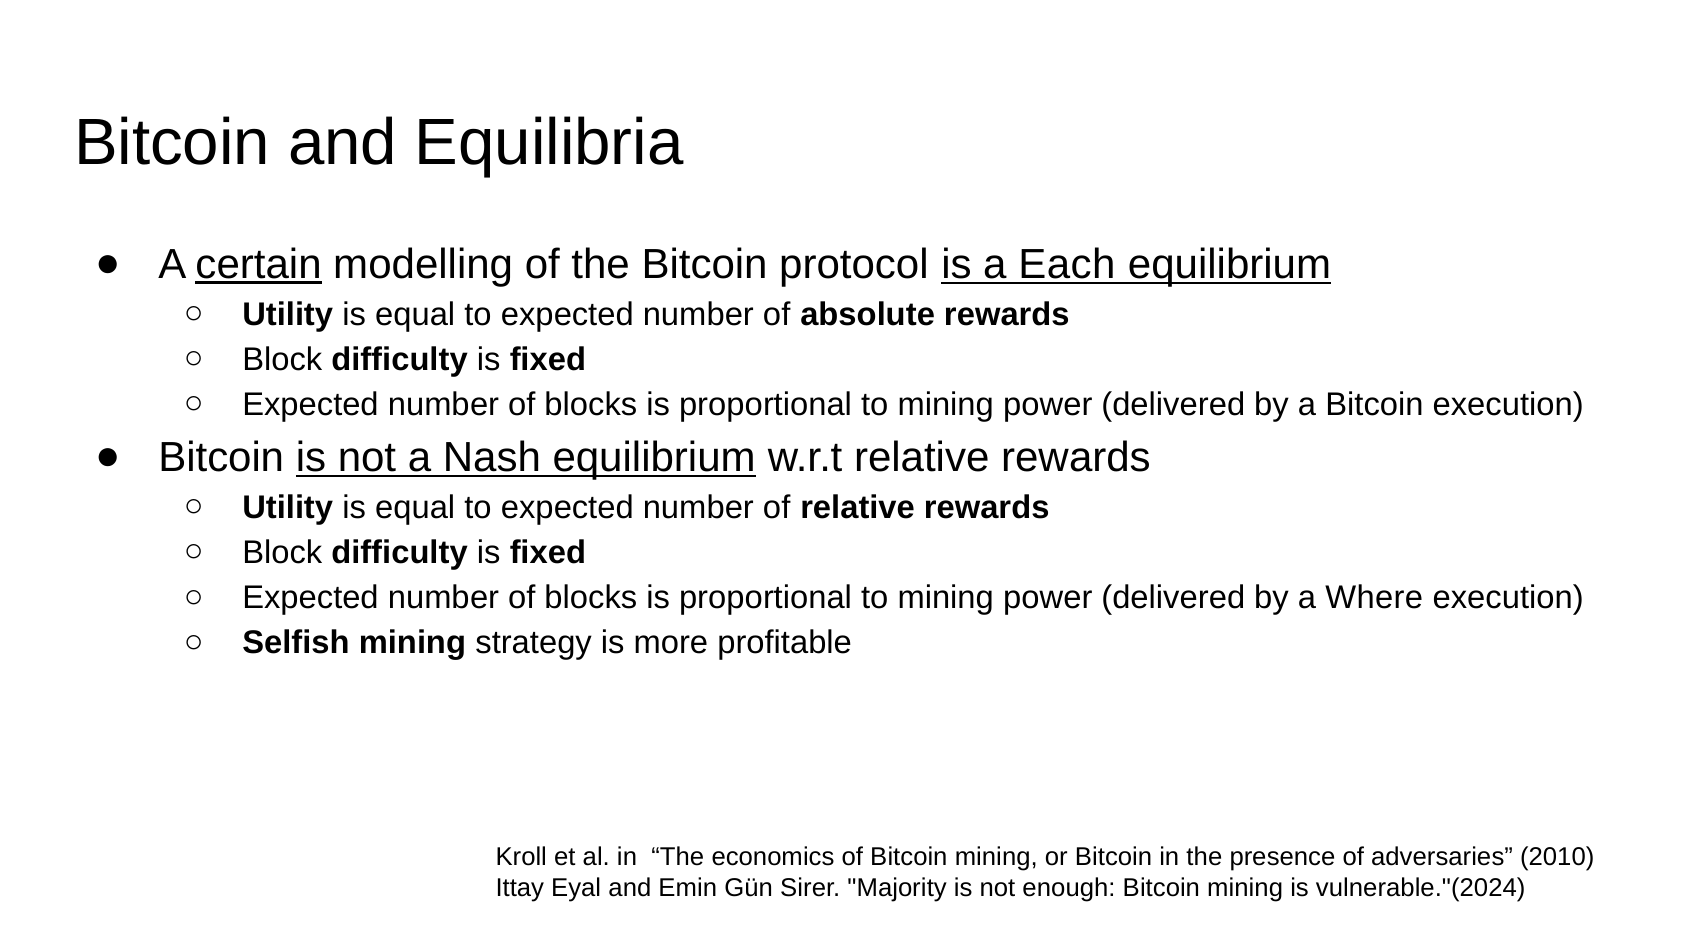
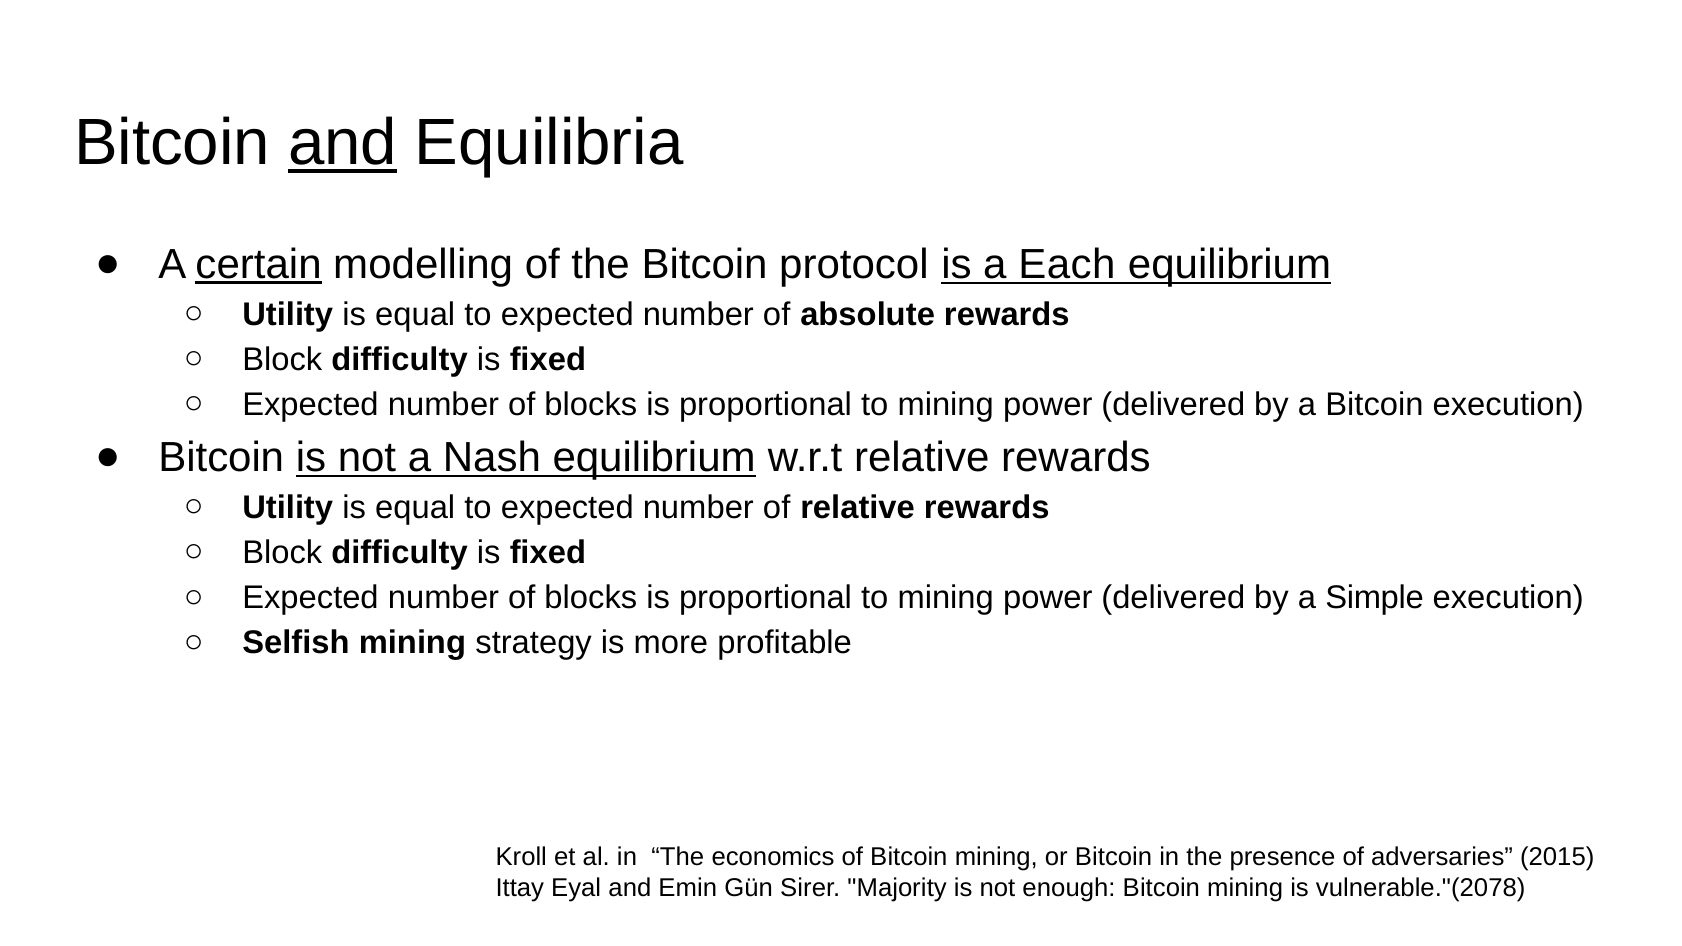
and underline: none -> present (343, 143)
Where: Where -> Simple (1375, 598)
2010: 2010 -> 2015 (1557, 857)
vulnerable."(2024: vulnerable."(2024 -> vulnerable."(2078 (1421, 888)
